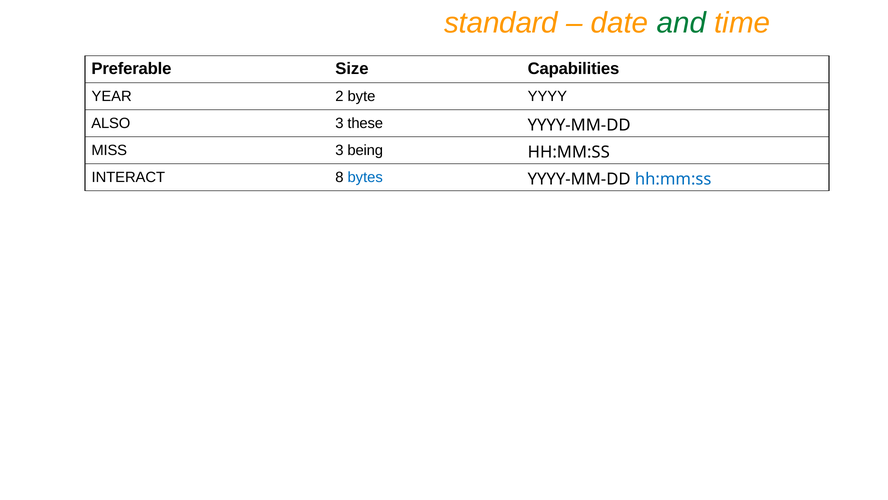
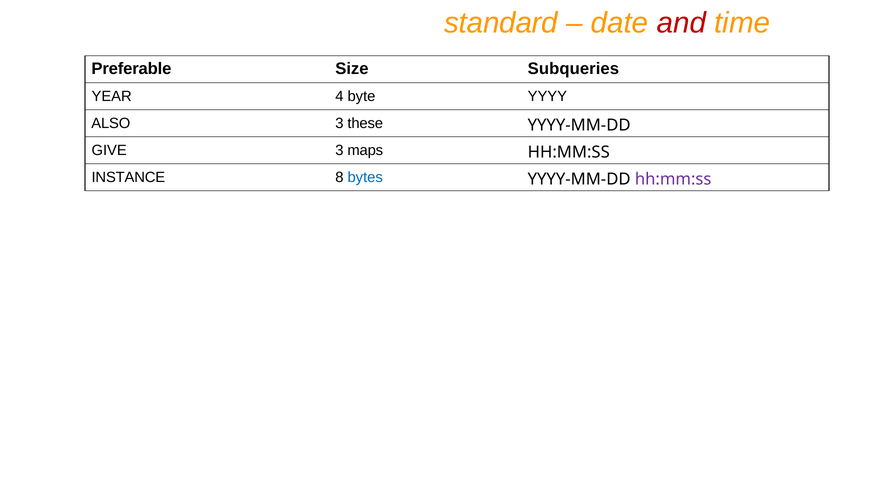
and colour: green -> red (681, 23)
Capabilities: Capabilities -> Subqueries (573, 69)
2: 2 -> 4 (339, 96)
MISS: MISS -> GIVE (109, 150)
being: being -> maps (365, 150)
INTERACT: INTERACT -> INSTANCE (128, 177)
hh:mm:ss colour: blue -> purple (673, 179)
